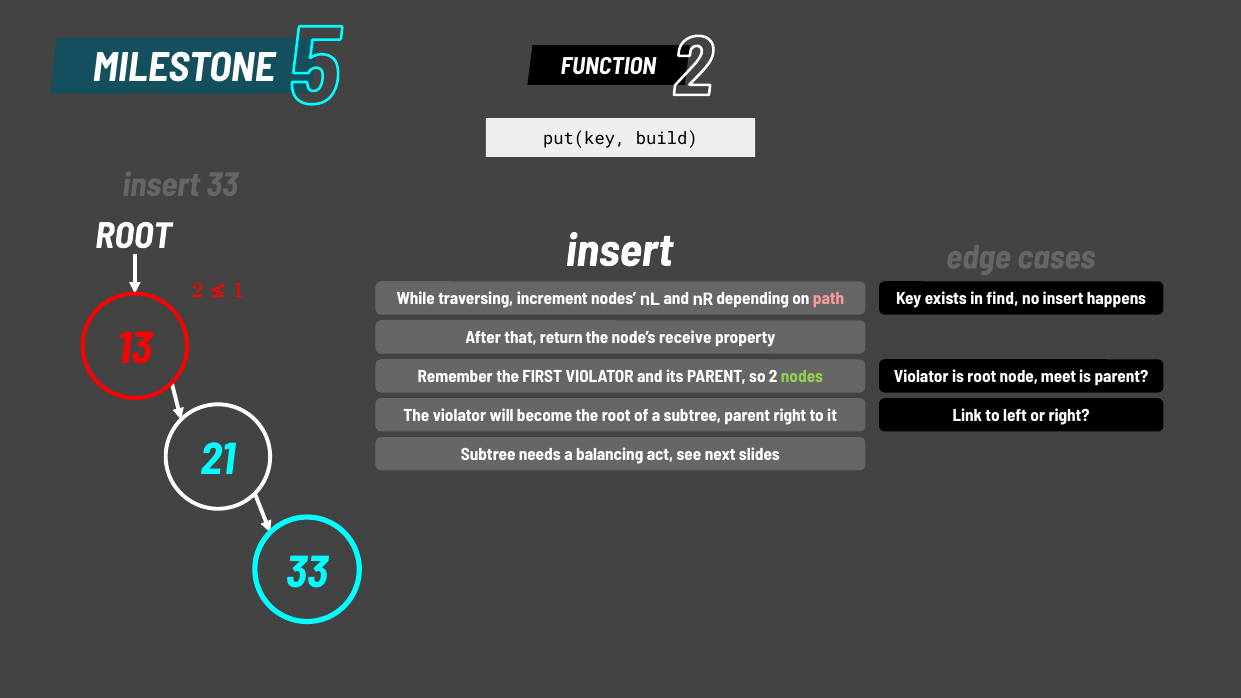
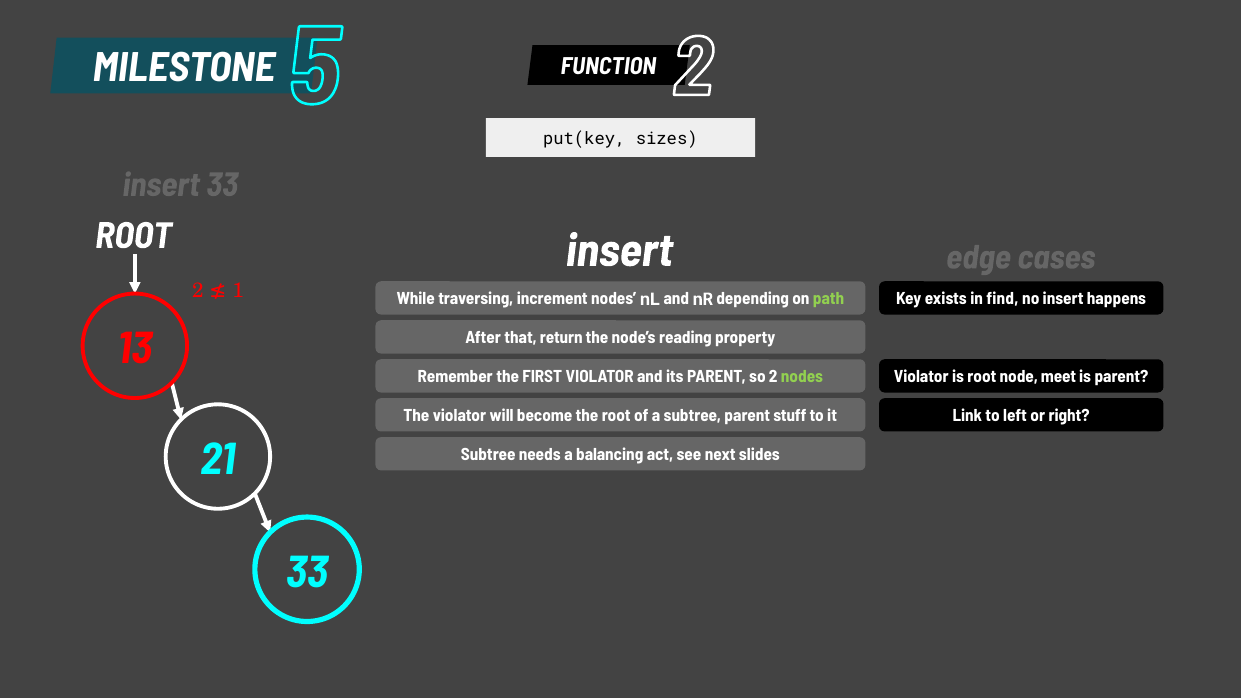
build: build -> sizes (667, 139)
path colour: pink -> light green (829, 299)
receive: receive -> reading (685, 338)
parent right: right -> stuff (790, 416)
